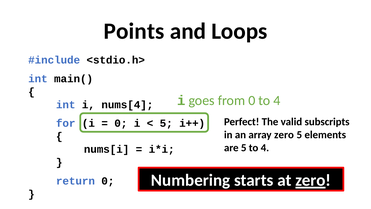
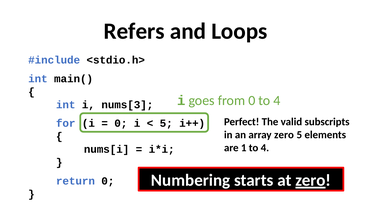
Points: Points -> Refers (134, 31)
nums[4: nums[4 -> nums[3 (127, 105)
are 5: 5 -> 1 (244, 148)
